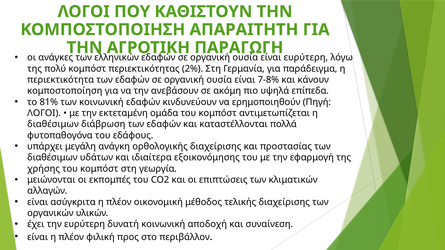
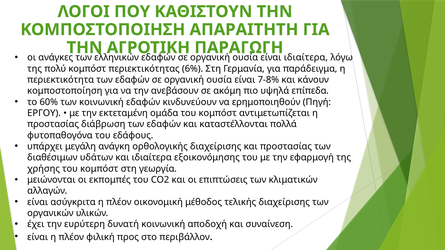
ευρύτερη: ευρύτερη -> ιδιαίτερα (306, 58)
2%: 2% -> 6% (193, 69)
81%: 81% -> 60% (49, 102)
ΛΟΓΟΙ: ΛΟΓΟΙ -> ΕΡΓΟΥ (44, 113)
διαθέσιμων: διαθέσιμων -> προστασίας (53, 124)
